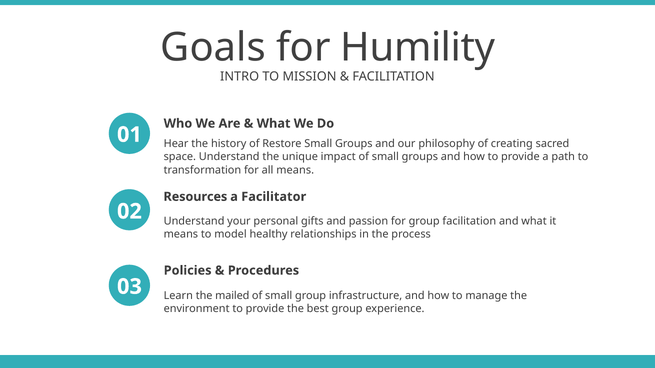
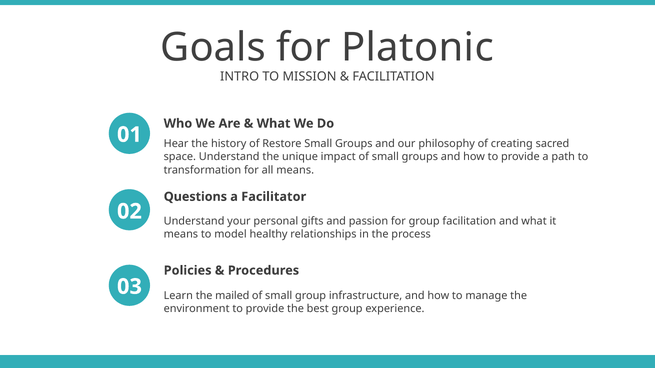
Humility: Humility -> Platonic (417, 48)
Resources: Resources -> Questions (195, 197)
